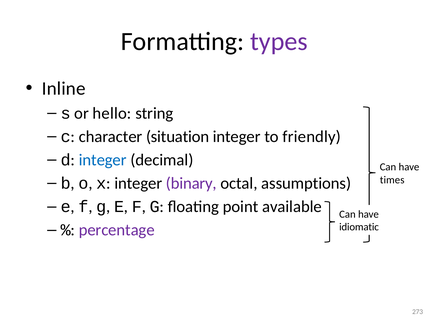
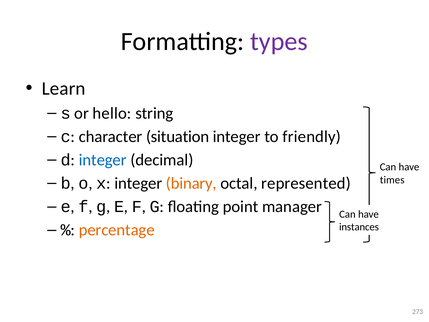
Inline: Inline -> Learn (64, 88)
binary colour: purple -> orange (191, 183)
assumptions: assumptions -> represented (306, 183)
available: available -> manager (292, 207)
percentage colour: purple -> orange (117, 230)
idiomatic: idiomatic -> instances (359, 227)
